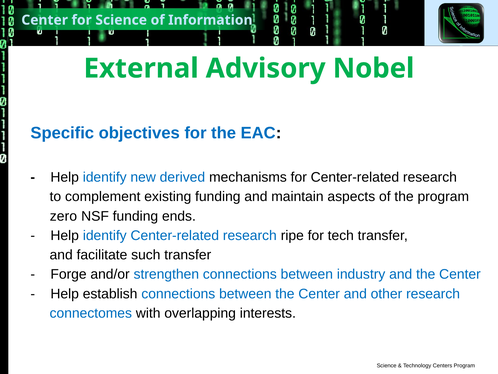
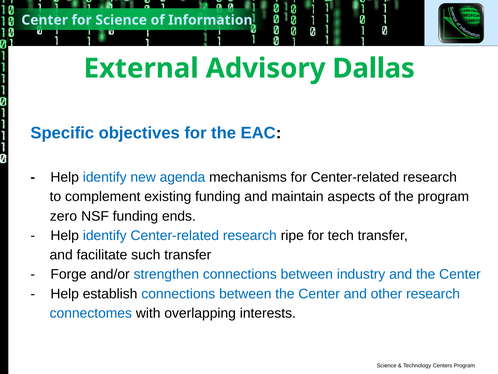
Nobel: Nobel -> Dallas (374, 68)
derived: derived -> agenda (182, 177)
